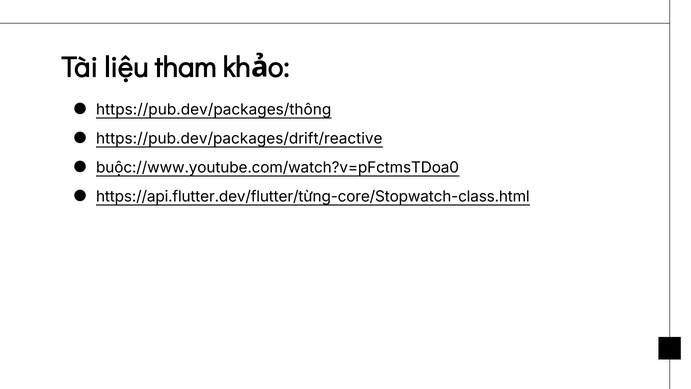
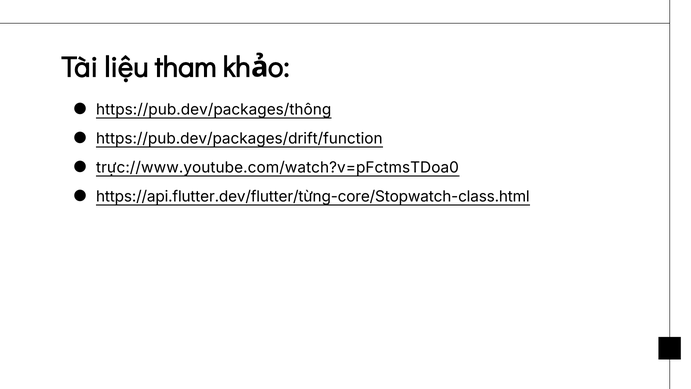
https://pub.dev/packages/drift/reactive: https://pub.dev/packages/drift/reactive -> https://pub.dev/packages/drift/function (239, 139)
buộc://www.youtube.com/watch?v=pFctmsTDoa0: buộc://www.youtube.com/watch?v=pFctmsTDoa0 -> trực://www.youtube.com/watch?v=pFctmsTDoa0 (277, 168)
